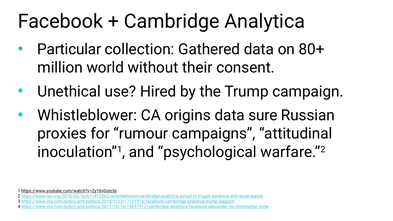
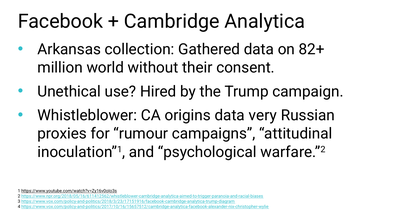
Particular: Particular -> Arkansas (69, 49)
80+: 80+ -> 82+ (312, 49)
sure: sure -> very (263, 115)
